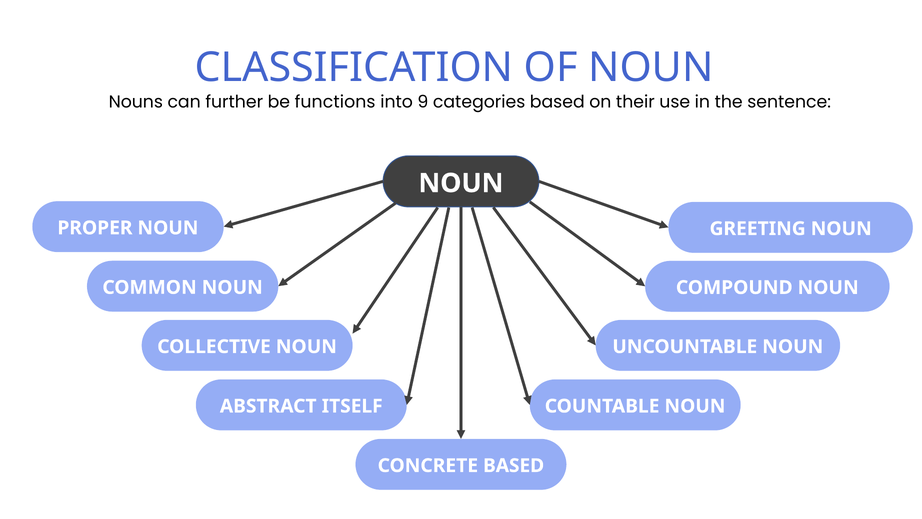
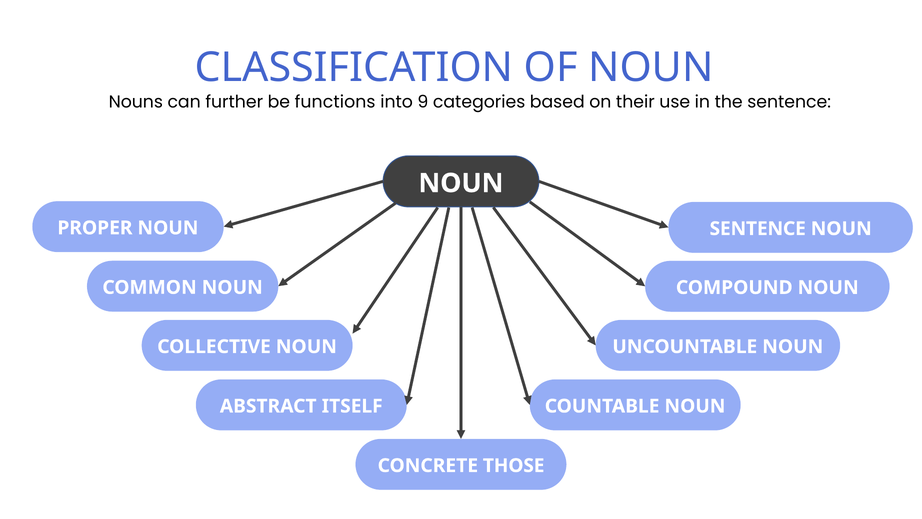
GREETING: GREETING -> SENTENCE (758, 229)
CONCRETE BASED: BASED -> THOSE (514, 465)
